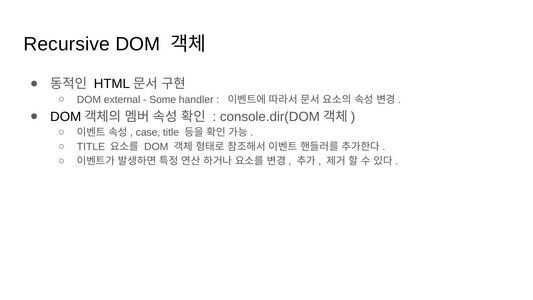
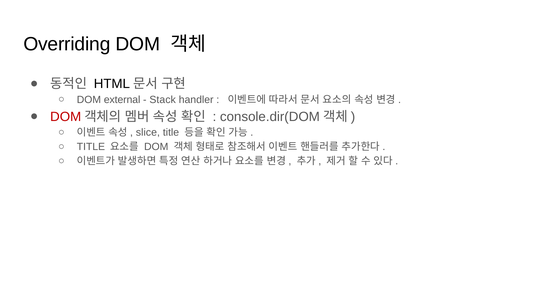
Recursive: Recursive -> Overriding (67, 44)
Some: Some -> Stack (163, 100)
DOM colour: black -> red (66, 117)
case: case -> slice (148, 132)
